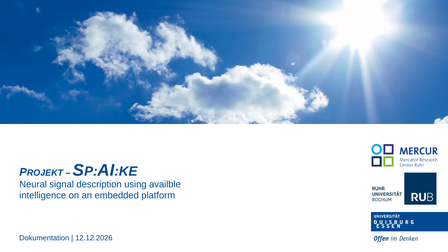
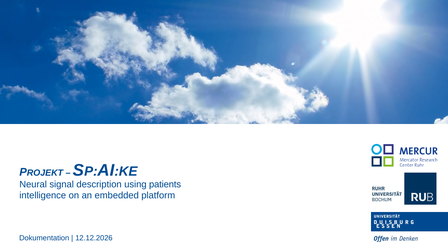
availble: availble -> patients (165, 184)
